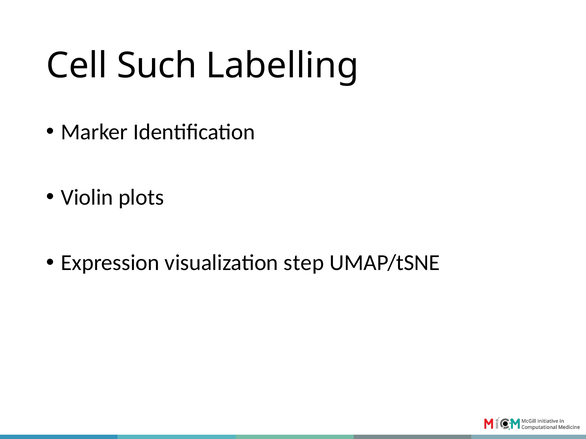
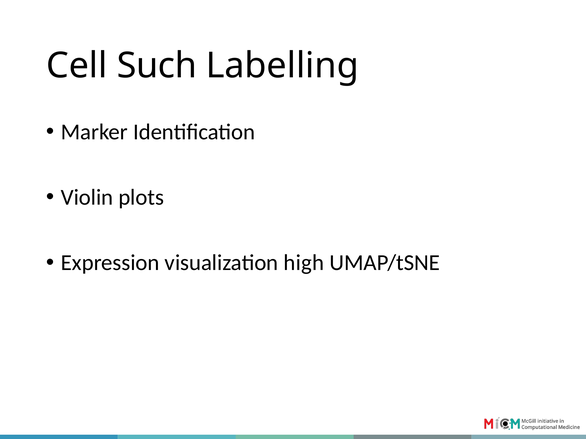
step: step -> high (304, 263)
